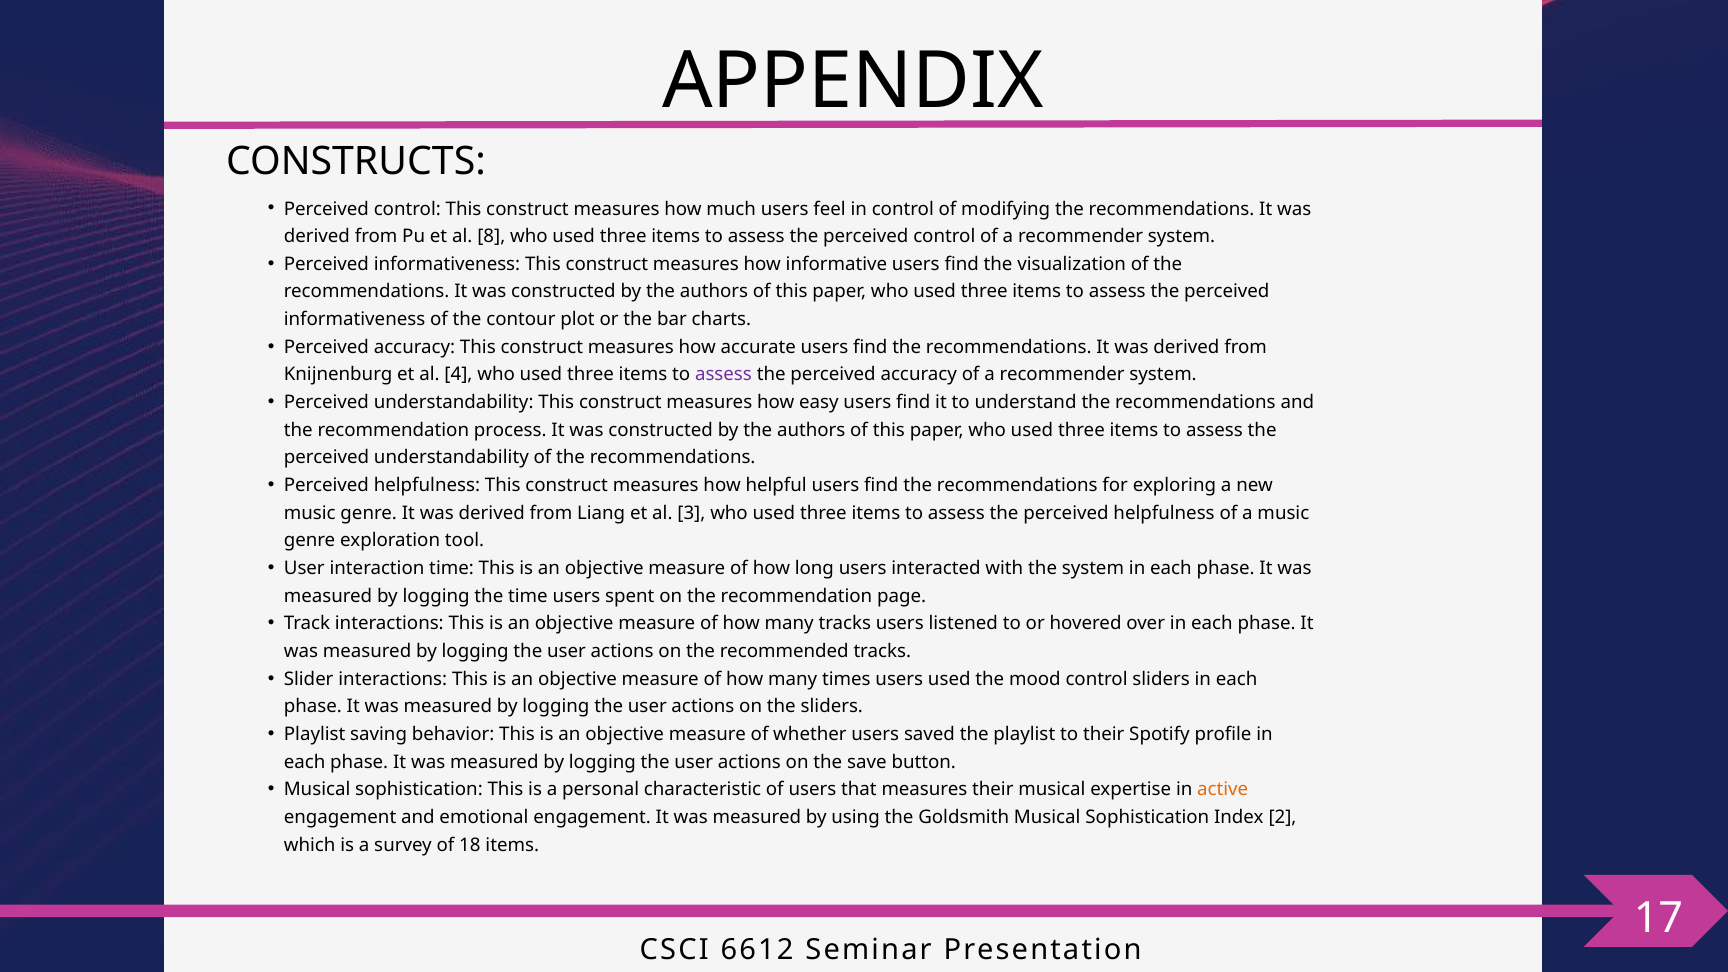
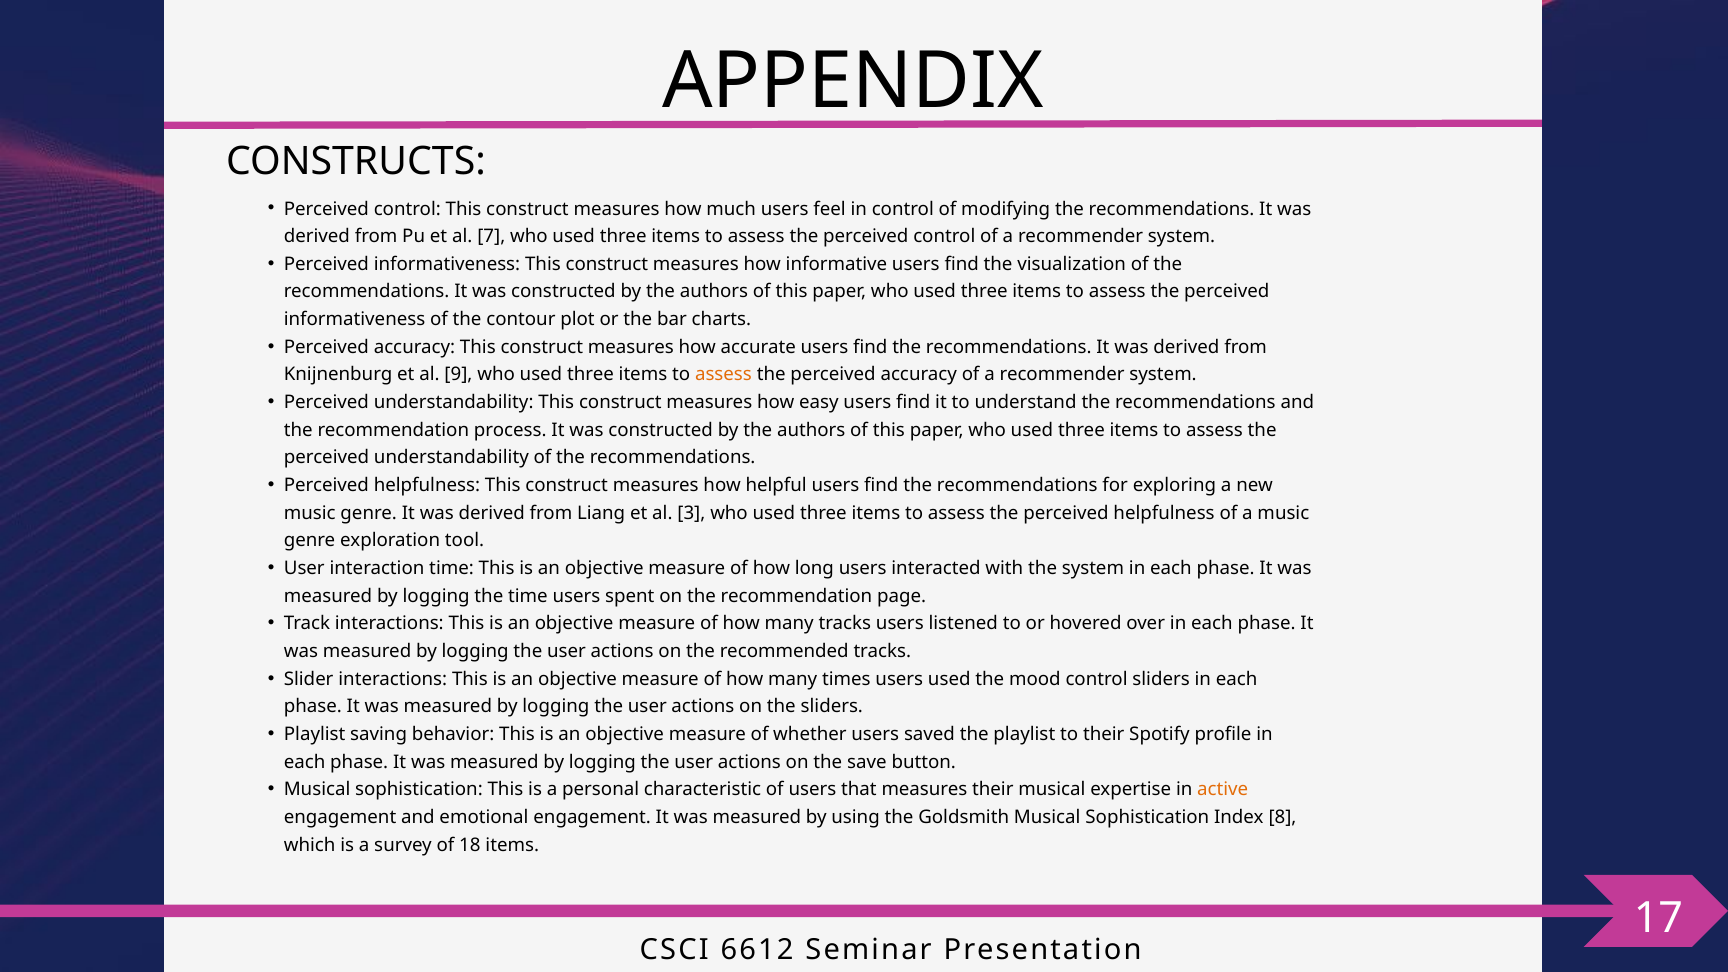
8: 8 -> 7 (491, 236)
4: 4 -> 9 (458, 375)
assess colour: purple -> orange (723, 375)
2: 2 -> 8 (1282, 817)
